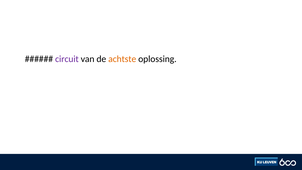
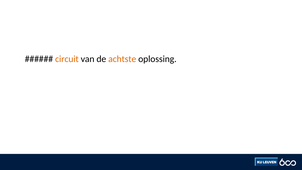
circuit colour: purple -> orange (67, 59)
